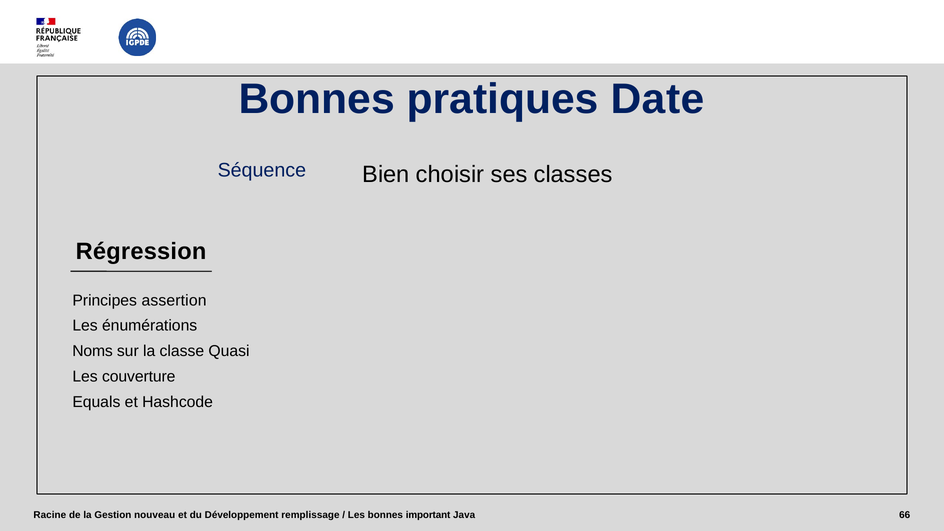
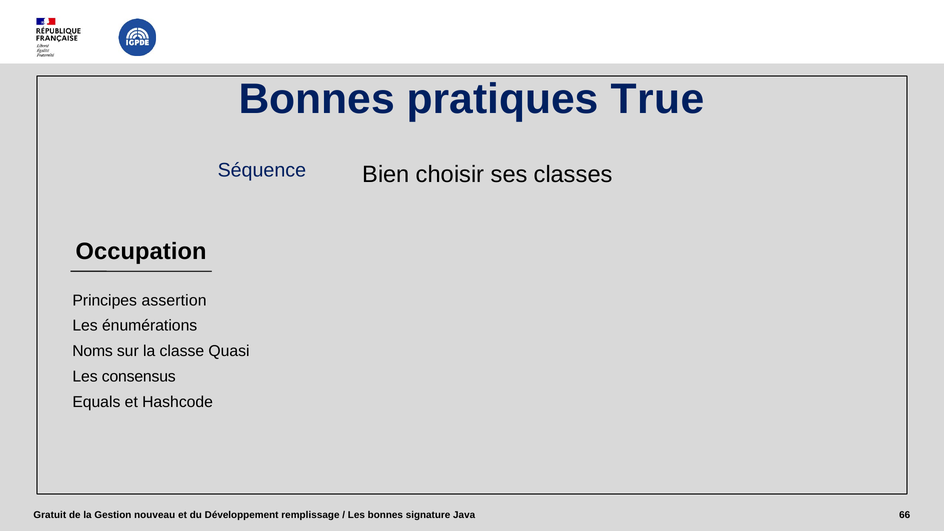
Date: Date -> True (658, 99)
Régression: Régression -> Occupation (141, 252)
couverture: couverture -> consensus (139, 377)
Racine: Racine -> Gratuit (50, 515)
important: important -> signature (428, 515)
